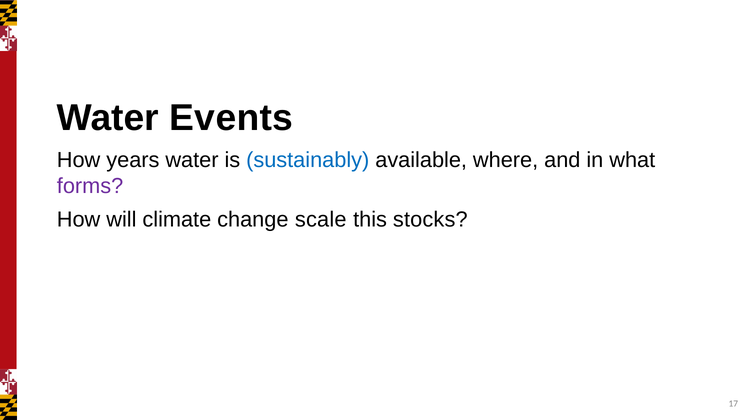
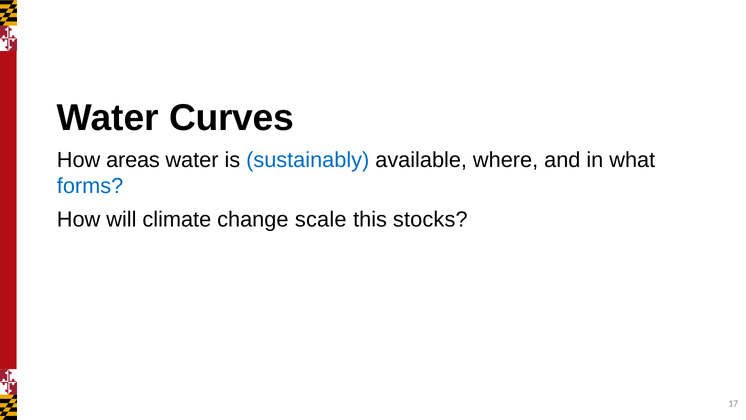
Events: Events -> Curves (232, 118)
years: years -> areas (133, 160)
forms colour: purple -> blue (90, 186)
